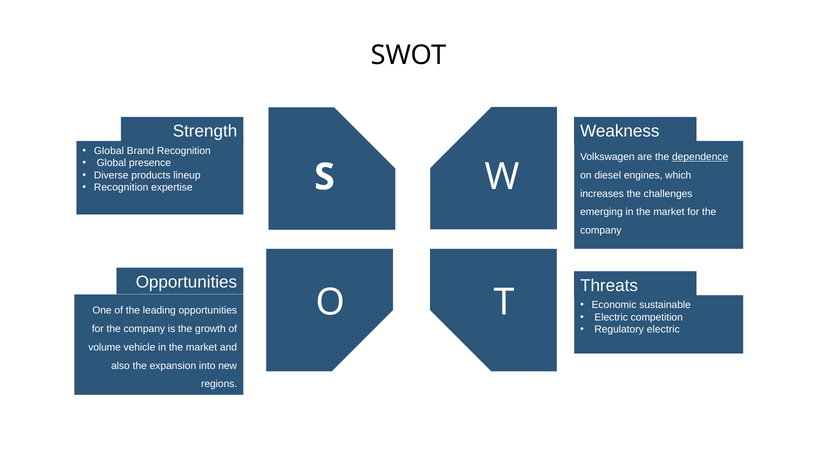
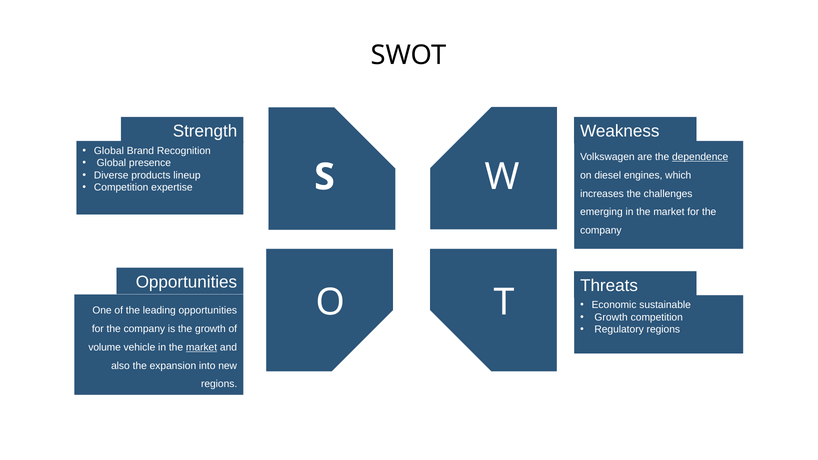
Recognition: Recognition -> Competition (121, 188)
Electric: Electric -> Growth (611, 317)
Regulatory electric: electric -> regions (663, 330)
market underline: none -> present (202, 347)
